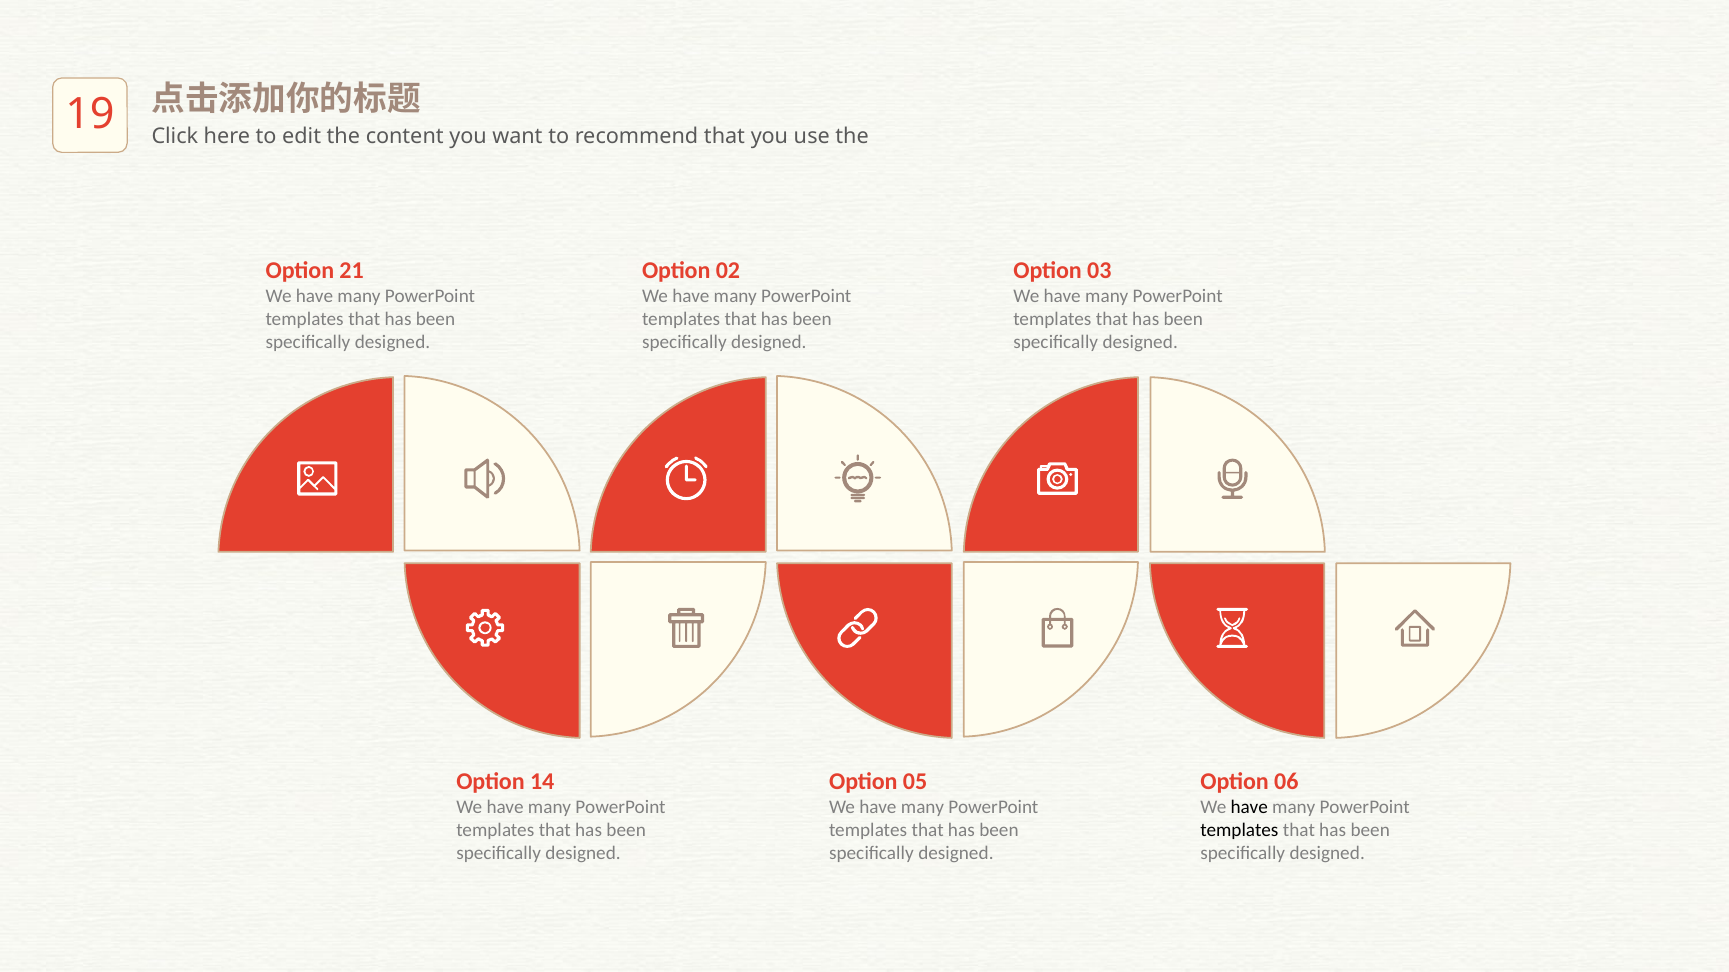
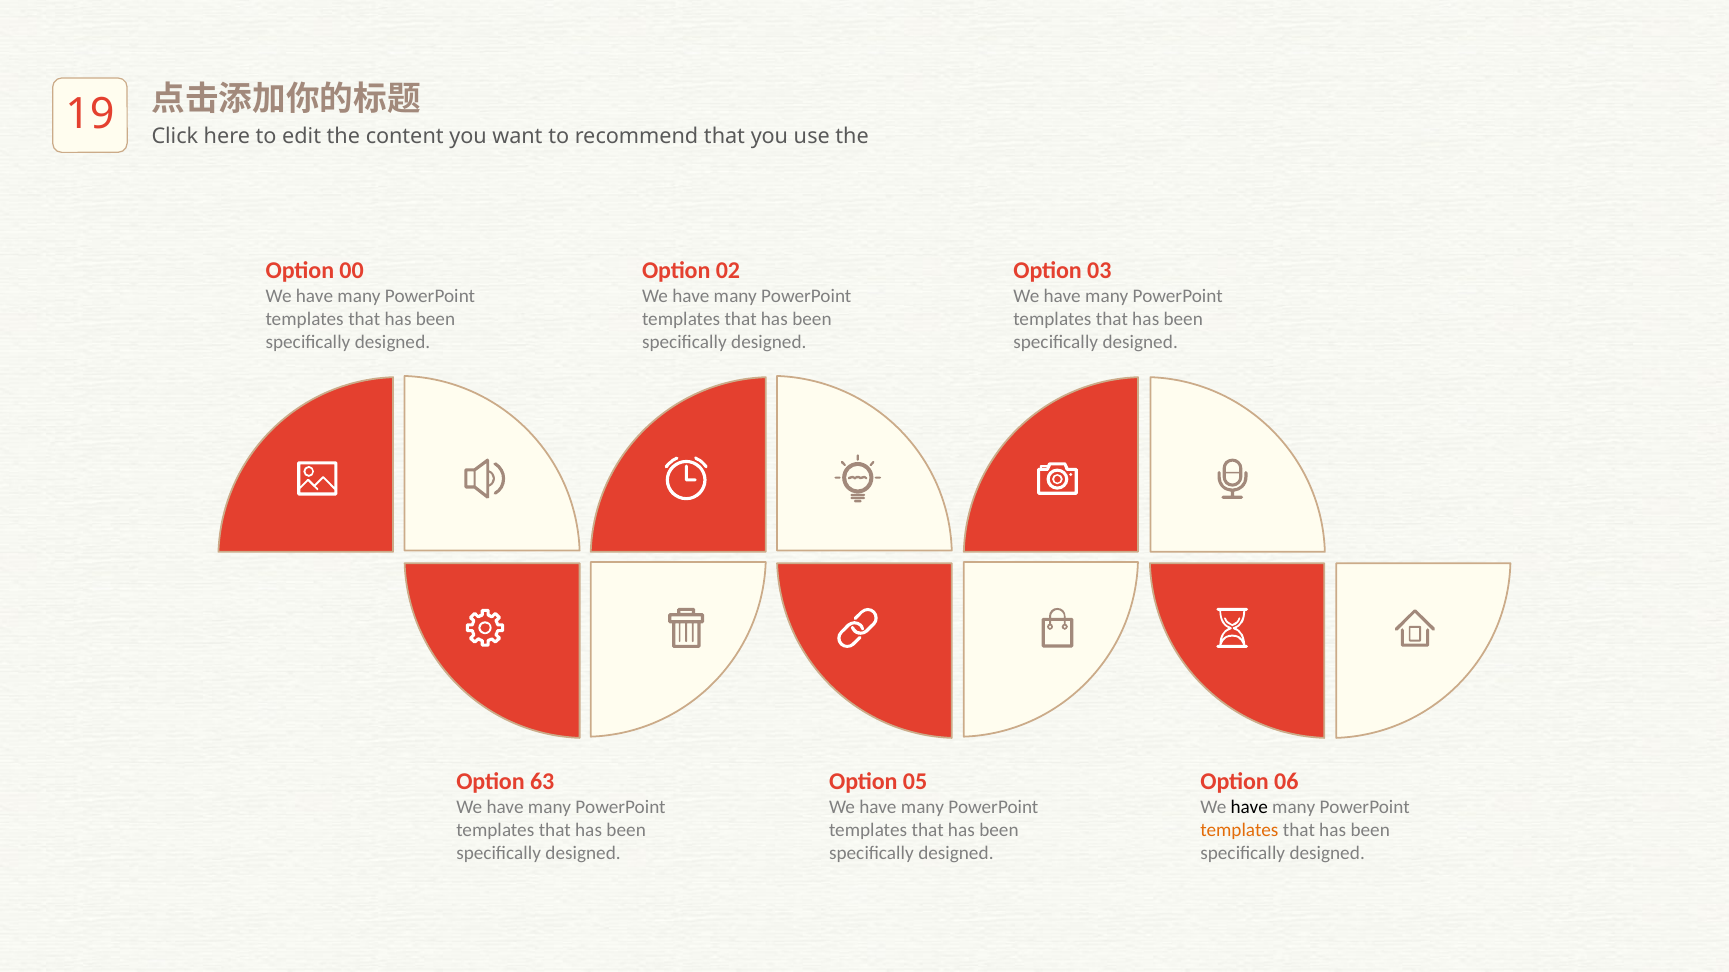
21: 21 -> 00 (352, 271)
14: 14 -> 63 (542, 782)
templates colour: black -> orange (1239, 831)
